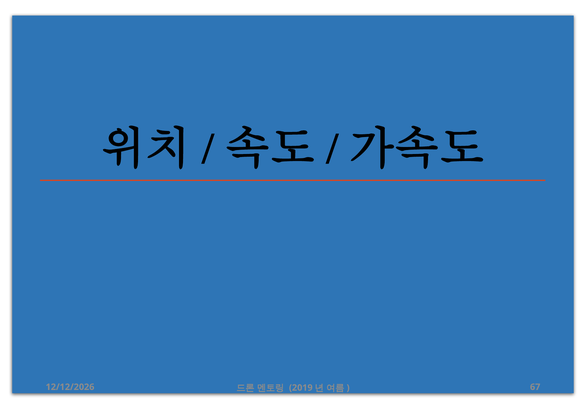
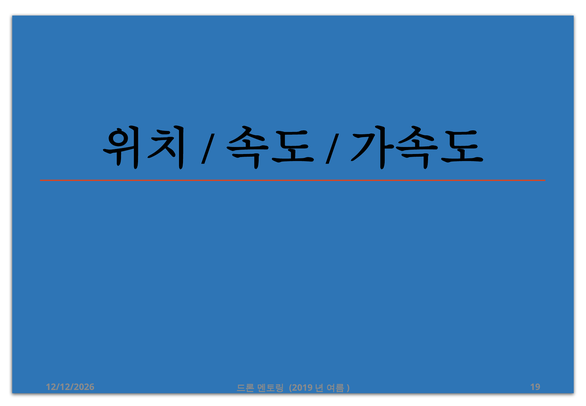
67: 67 -> 19 (535, 387)
